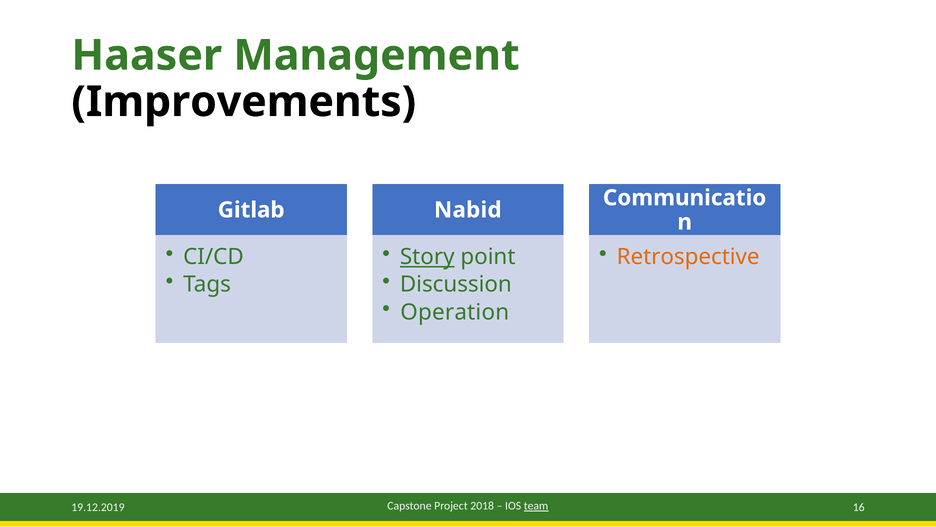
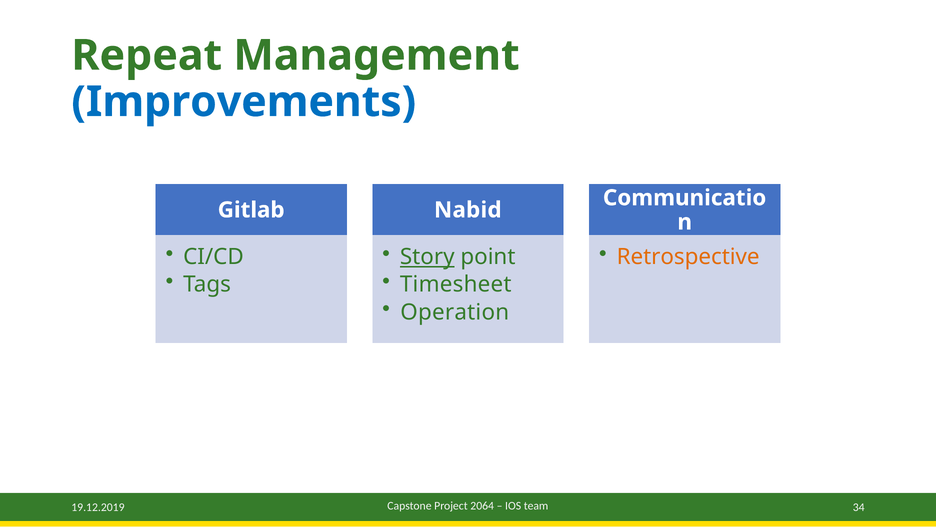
Haaser: Haaser -> Repeat (147, 55)
Improvements colour: black -> blue (244, 102)
Discussion: Discussion -> Timesheet (456, 284)
2018: 2018 -> 2064 (482, 505)
team underline: present -> none (536, 505)
16: 16 -> 34 (859, 507)
